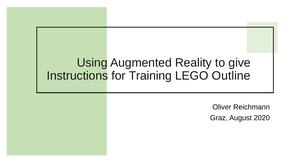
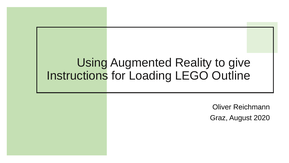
Training: Training -> Loading (150, 76)
